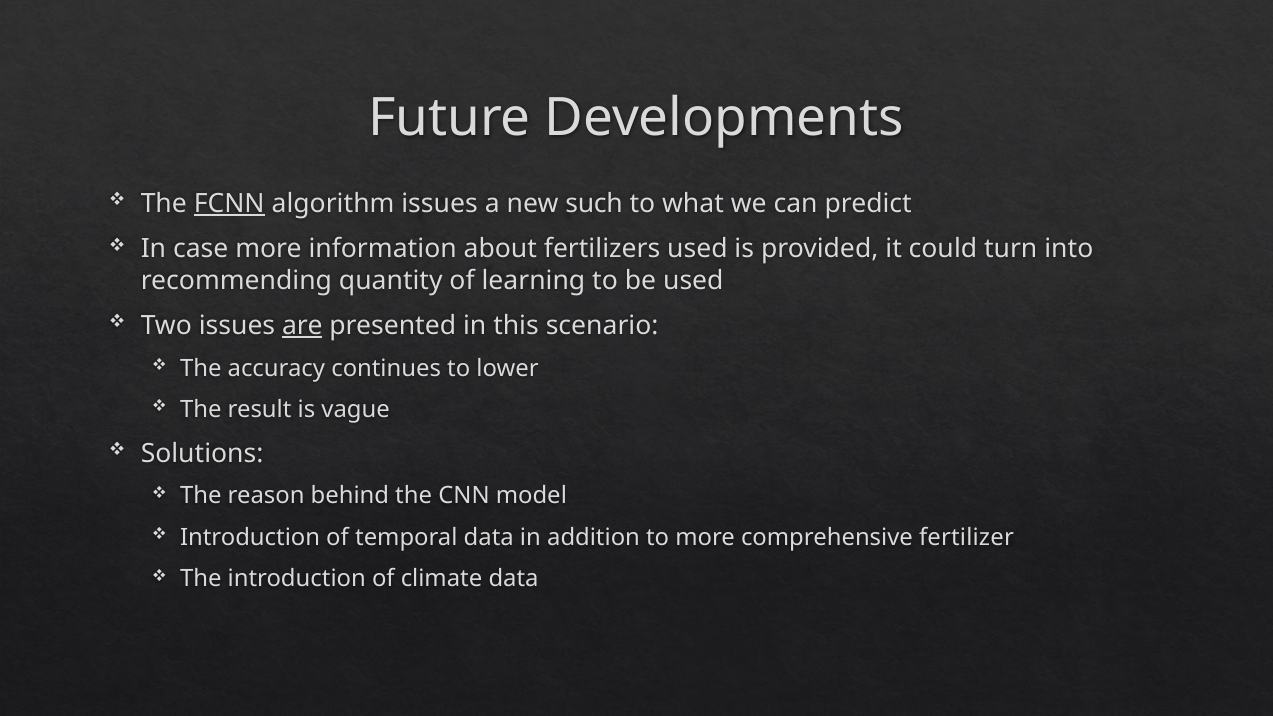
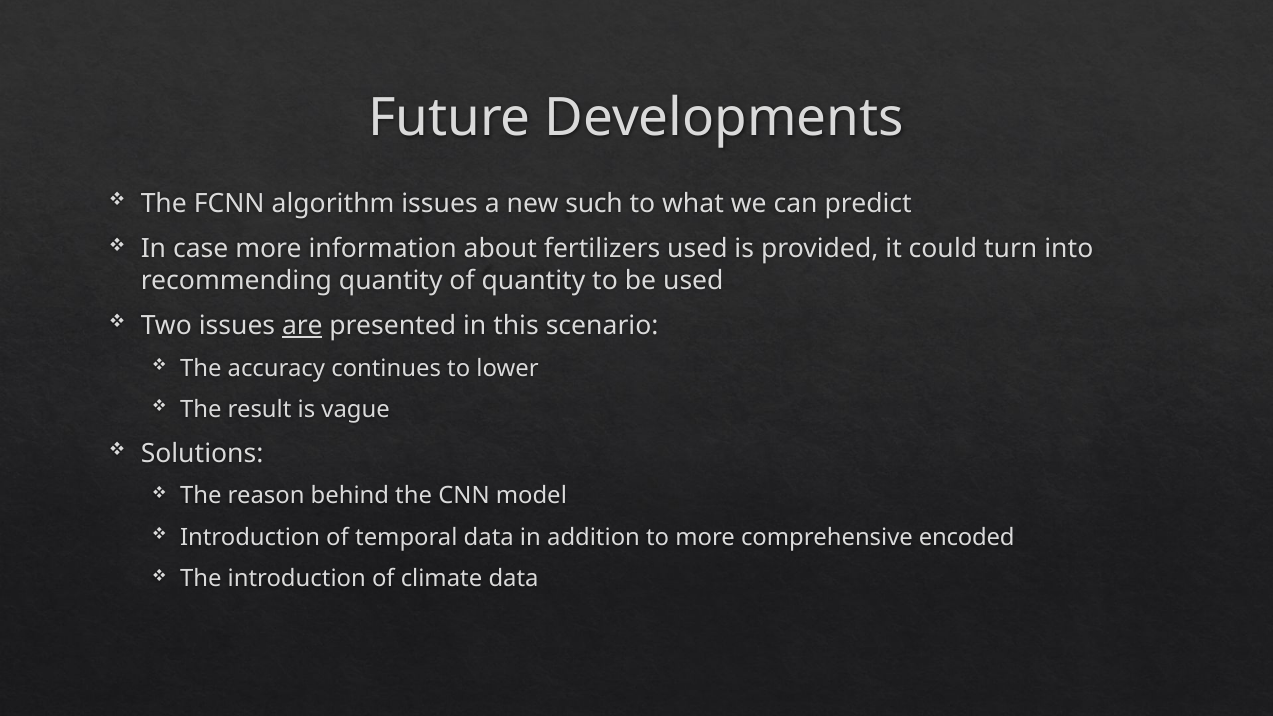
FCNN underline: present -> none (229, 203)
of learning: learning -> quantity (533, 280)
fertilizer: fertilizer -> encoded (967, 538)
